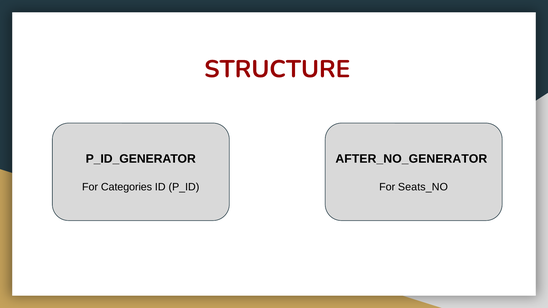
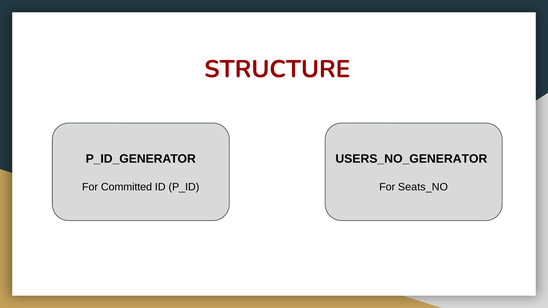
AFTER_NO_GENERATOR: AFTER_NO_GENERATOR -> USERS_NO_GENERATOR (411, 159)
Categories: Categories -> Committed (127, 187)
